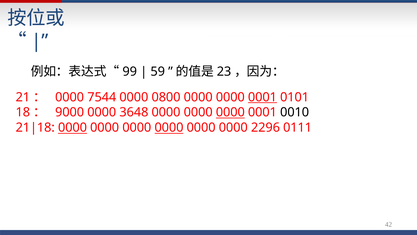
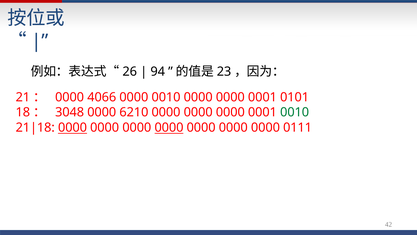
99: 99 -> 26 (130, 72)
59: 59 -> 94 (158, 72)
7544: 7544 -> 4066 (102, 97)
0000 0800: 0800 -> 0010 (166, 97)
0001 underline: present -> none (262, 97)
9000: 9000 -> 3048 (70, 112)
3648: 3648 -> 6210 (134, 112)
0000 underline: present -> none (230, 112)
0010 colour: black -> green (295, 112)
2296: 2296 -> 0000 (265, 128)
